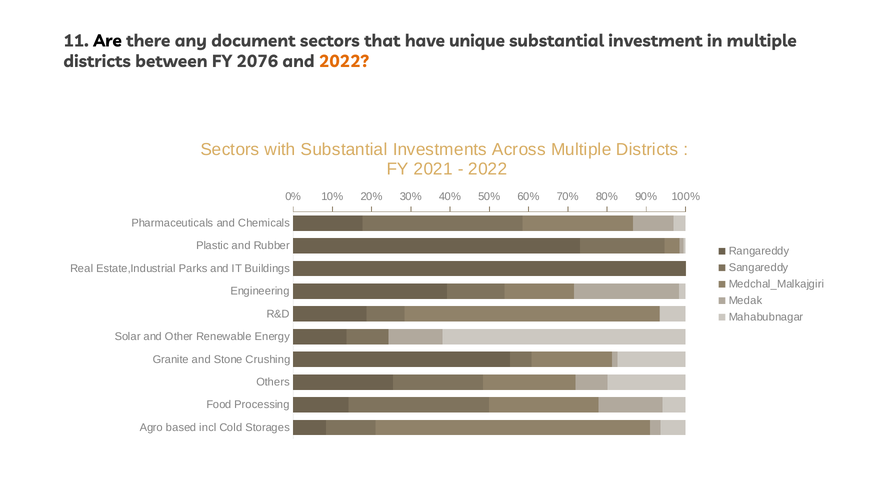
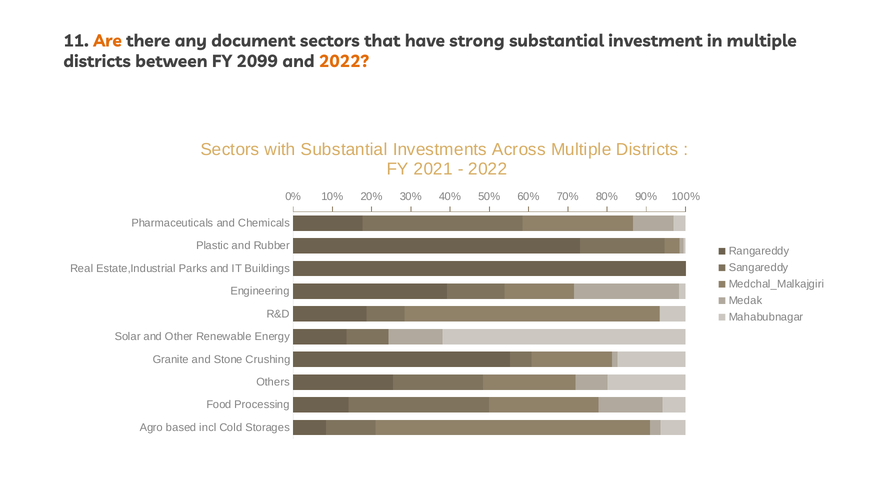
Are colour: black -> orange (108, 41)
unique: unique -> strong (477, 41)
2076: 2076 -> 2099 (257, 62)
